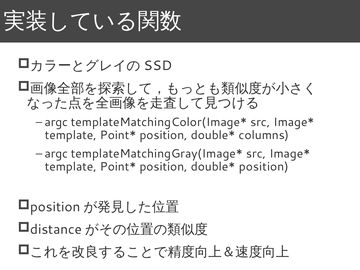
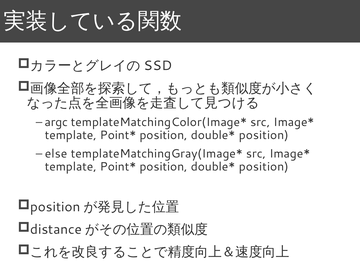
columns: columns -> position (264, 135)
argc: argc -> else (56, 154)
